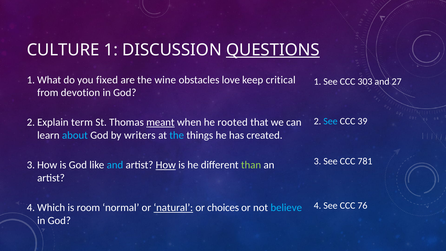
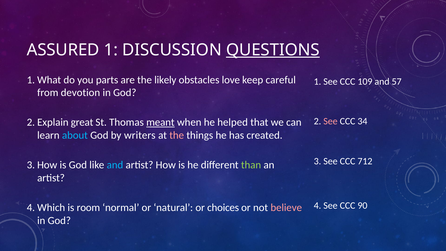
CULTURE: CULTURE -> ASSURED (63, 50)
fixed: fixed -> parts (107, 80)
wine: wine -> likely (165, 80)
critical: critical -> careful (281, 80)
303: 303 -> 109 (365, 82)
27: 27 -> 57 (397, 82)
See colour: light blue -> pink (330, 121)
39: 39 -> 34 (363, 121)
term: term -> great (82, 122)
rooted: rooted -> helped (233, 122)
the colour: light blue -> pink (177, 135)
781: 781 -> 712 (365, 161)
How underline: present -> none (166, 165)
76: 76 -> 90 (363, 205)
natural underline: present -> none (173, 208)
believe colour: light blue -> pink (286, 208)
